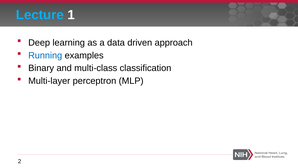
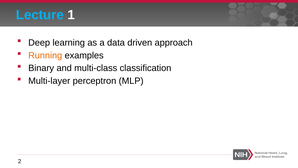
Running colour: blue -> orange (45, 55)
